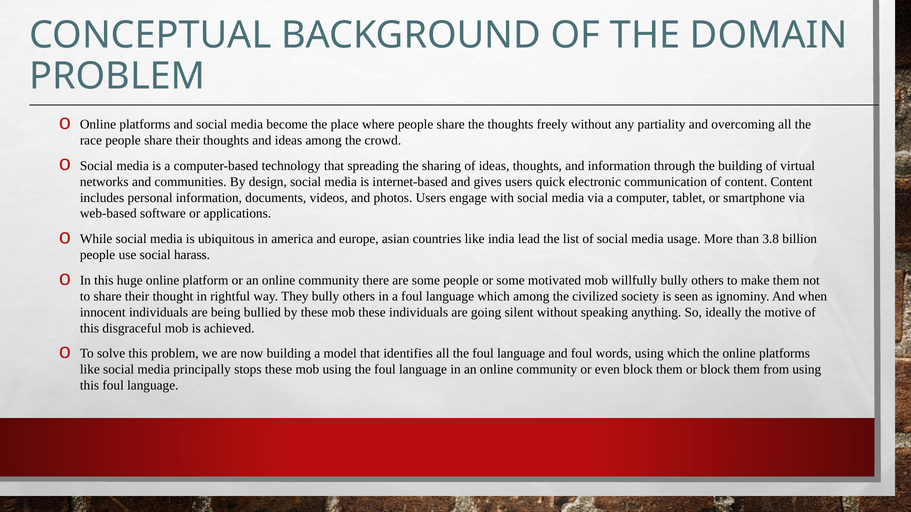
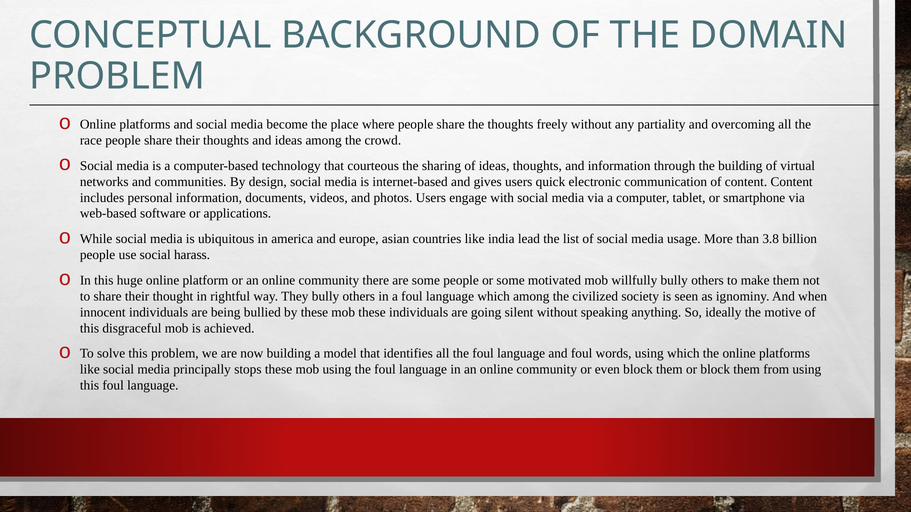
spreading: spreading -> courteous (373, 166)
